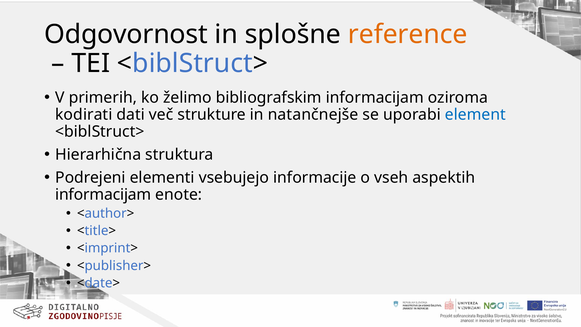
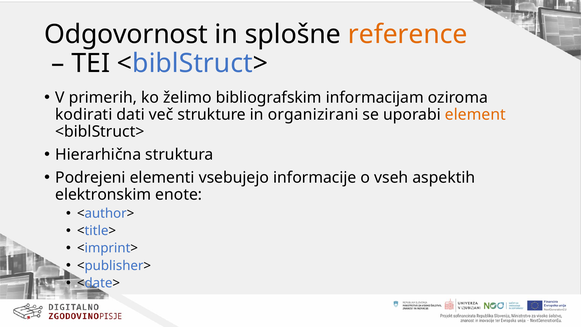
natančnejše: natančnejše -> organizirani (313, 115)
element colour: blue -> orange (475, 115)
informacijam: informacijam -> elektronskim (103, 195)
